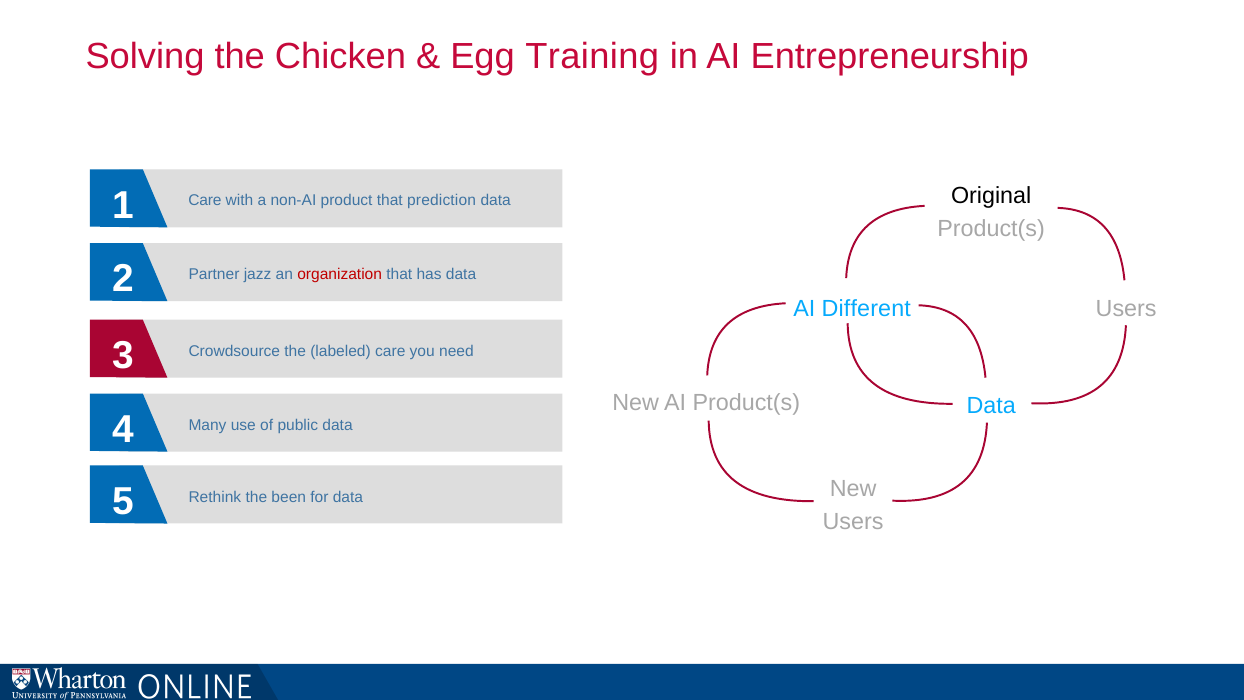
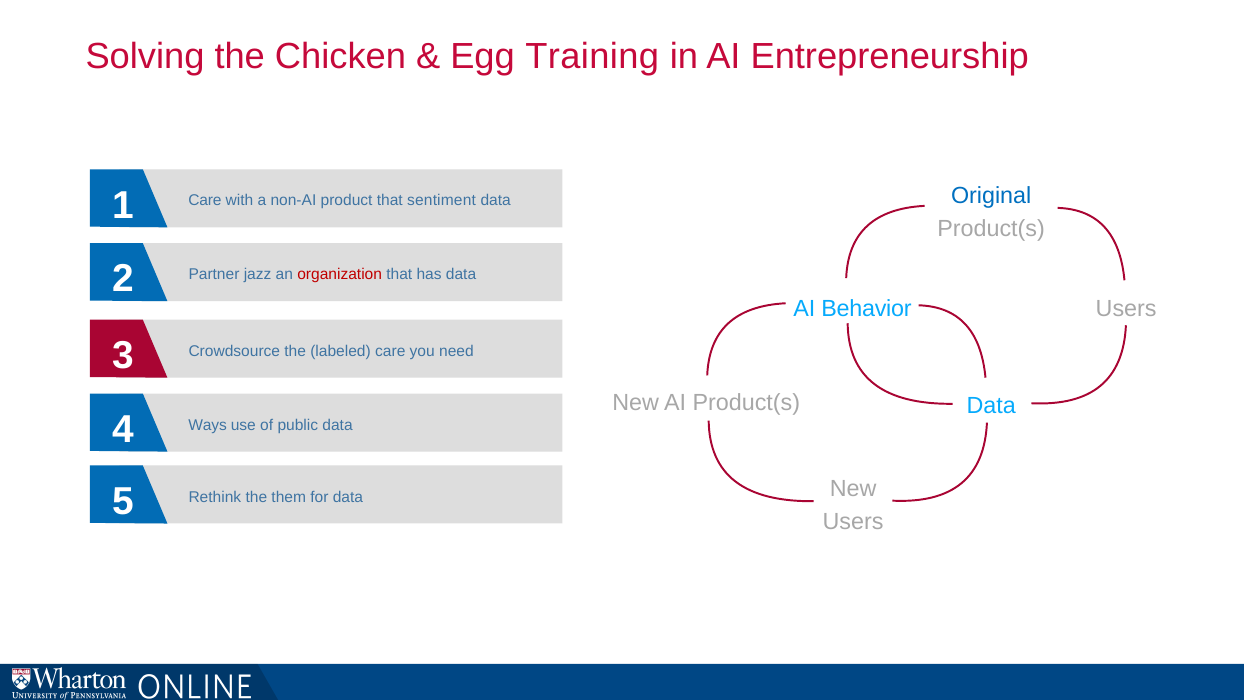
Original colour: black -> blue (991, 195)
prediction: prediction -> sentiment (442, 201)
Different: Different -> Behavior (866, 308)
Many: Many -> Ways (208, 425)
been: been -> them (289, 497)
